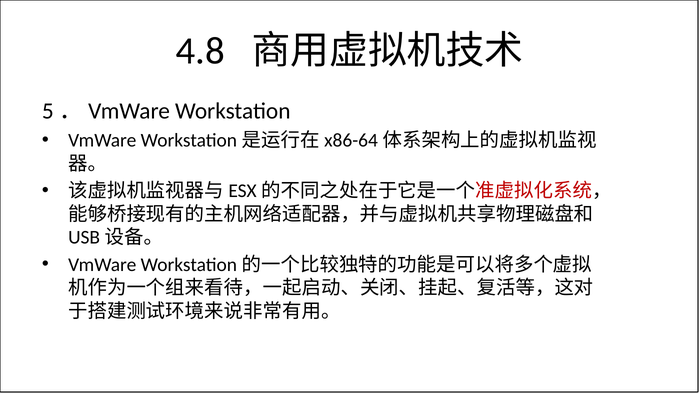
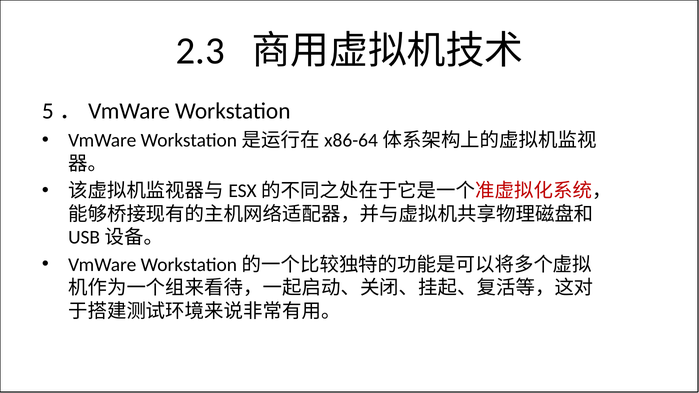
4.8: 4.8 -> 2.3 (200, 51)
